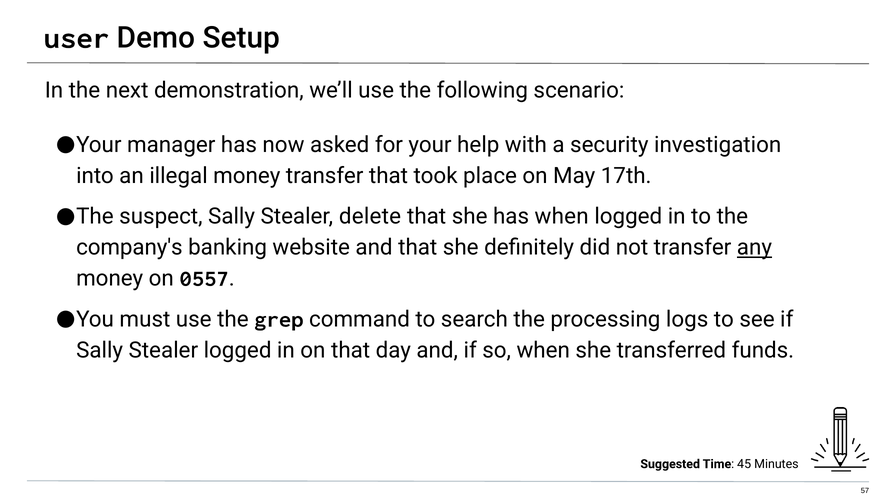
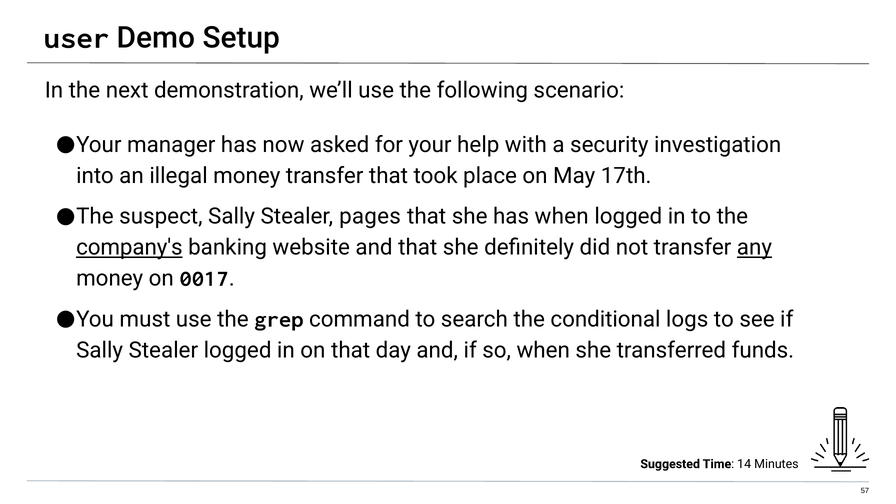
delete: delete -> pages (370, 217)
company's underline: none -> present (129, 248)
0557: 0557 -> 0017 (204, 278)
processing: processing -> conditional (605, 319)
45: 45 -> 14 (744, 464)
